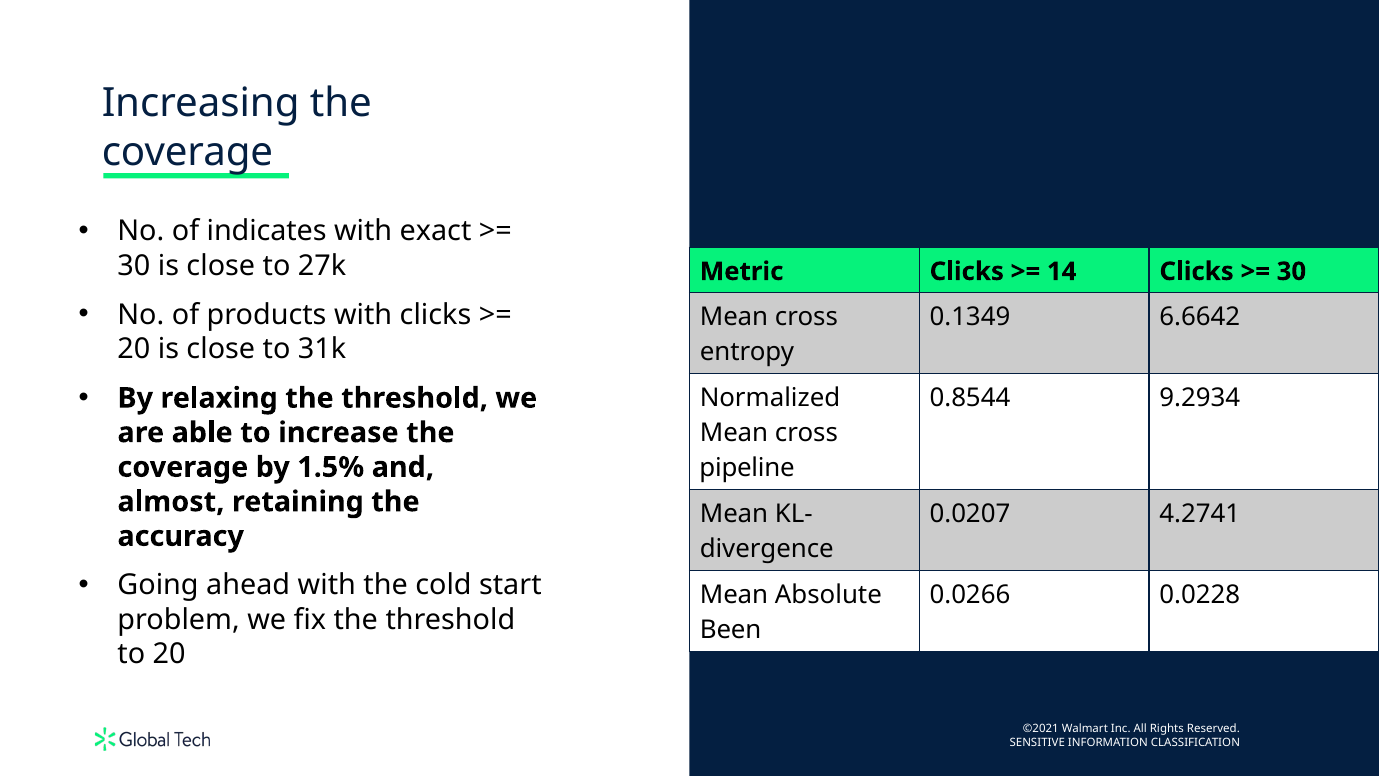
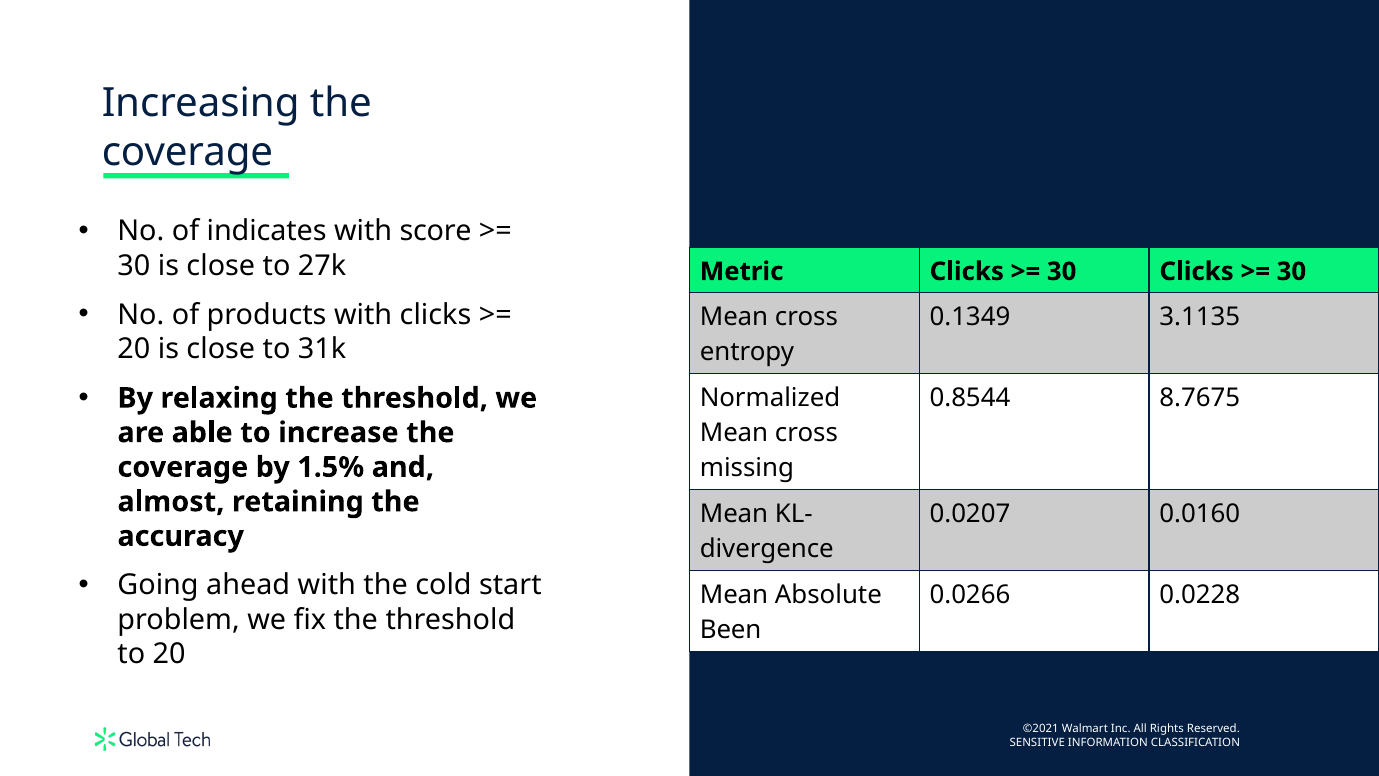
exact: exact -> score (436, 231)
14: 14 -> 30 (1062, 271)
6.6642: 6.6642 -> 3.1135 (1200, 317)
9.2934: 9.2934 -> 8.7675 (1200, 398)
pipeline: pipeline -> missing (747, 468)
4.2741: 4.2741 -> 0.0160 (1200, 514)
